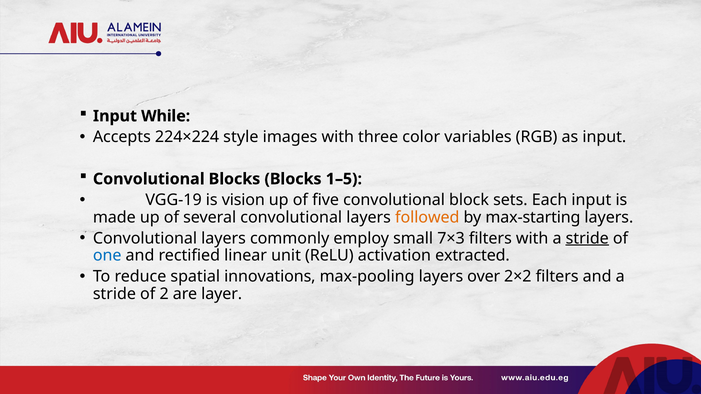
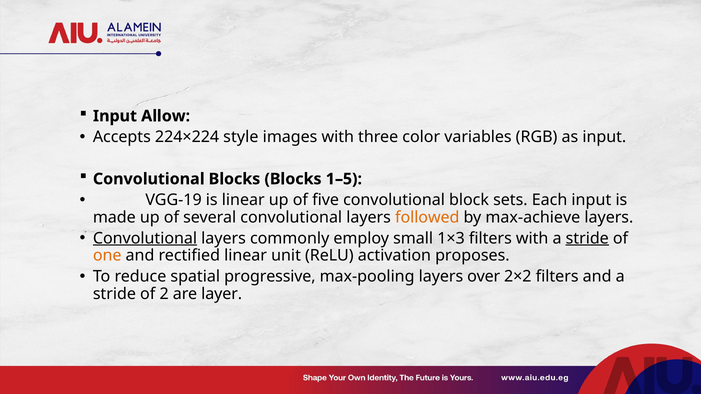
While: While -> Allow (166, 116)
is vision: vision -> linear (243, 200)
max-starting: max-starting -> max-achieve (533, 217)
Convolutional underline: none -> present (145, 238)
7×3: 7×3 -> 1×3 (451, 238)
one colour: blue -> orange (107, 256)
extracted: extracted -> proposes (472, 256)
innovations: innovations -> progressive (270, 277)
